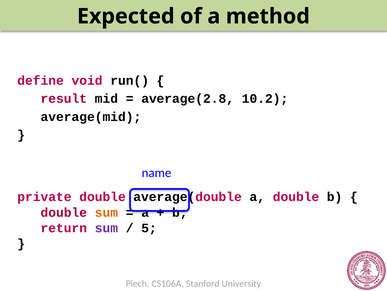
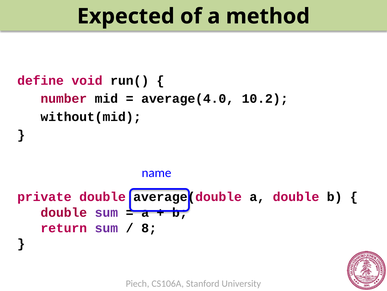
result: result -> number (64, 98)
average(2.8: average(2.8 -> average(4.0 (188, 98)
average(mid: average(mid -> without(mid (91, 116)
sum colour: orange -> purple (106, 212)
5: 5 -> 8 (149, 227)
